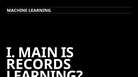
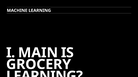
RECORDS: RECORDS -> GROCERY (39, 65)
